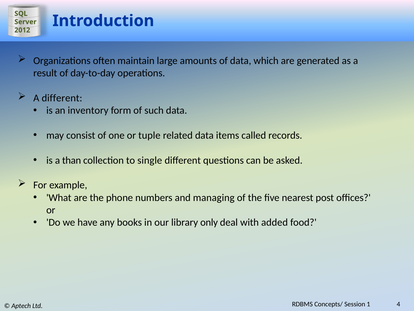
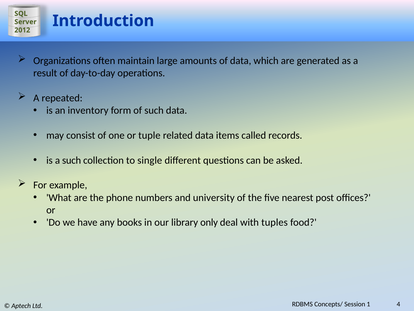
A different: different -> repeated (62, 98)
a than: than -> such (72, 160)
managing: managing -> university (214, 197)
added: added -> tuples (275, 222)
